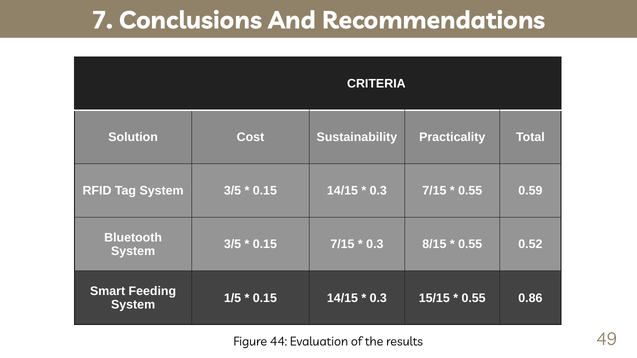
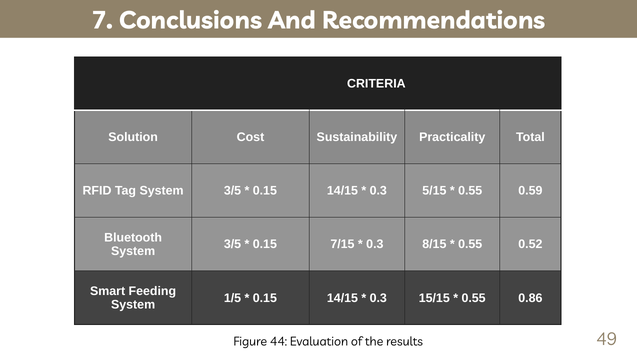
0.3 7/15: 7/15 -> 5/15 (434, 191)
